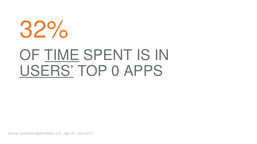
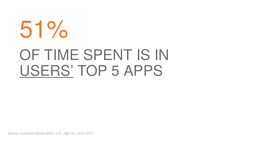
32%: 32% -> 51% (44, 30)
TIME underline: present -> none (62, 55)
0: 0 -> 5 (115, 71)
